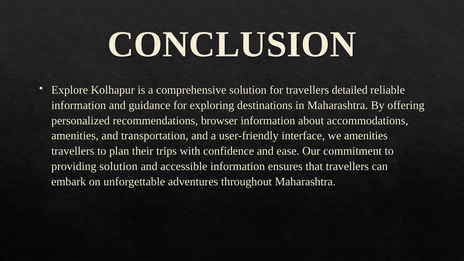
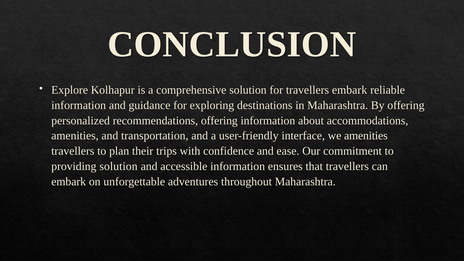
travellers detailed: detailed -> embark (350, 90)
recommendations browser: browser -> offering (219, 121)
